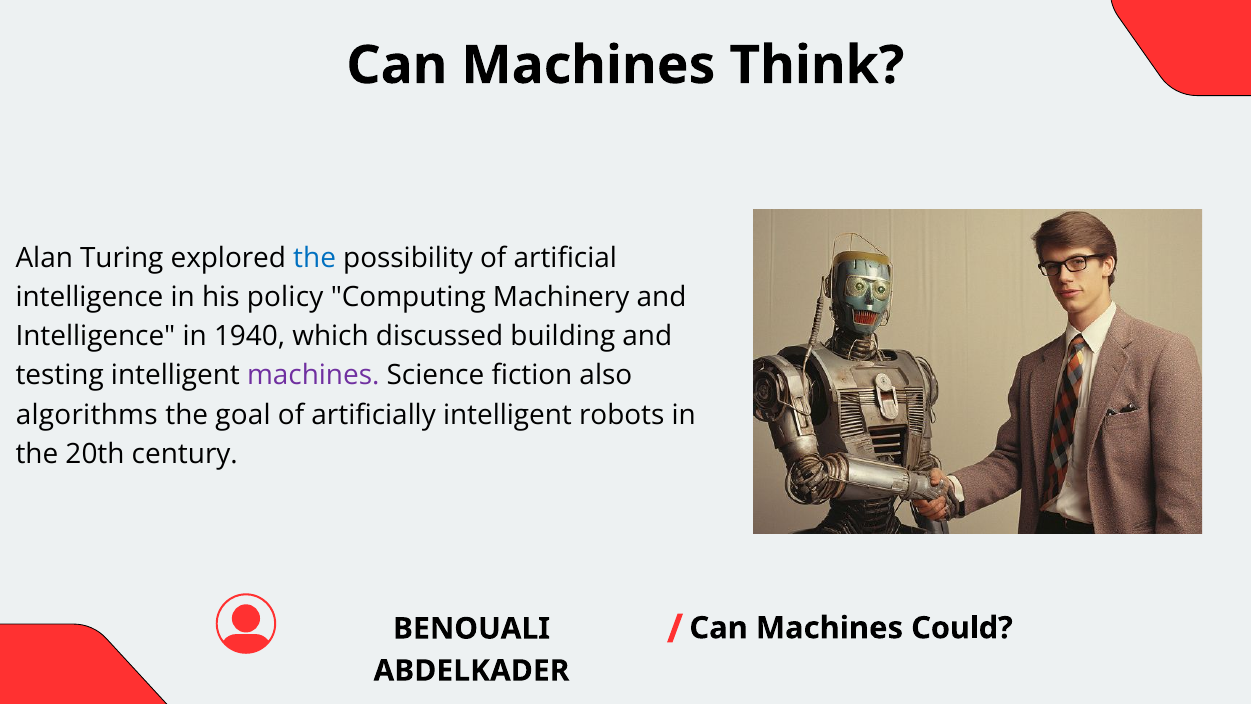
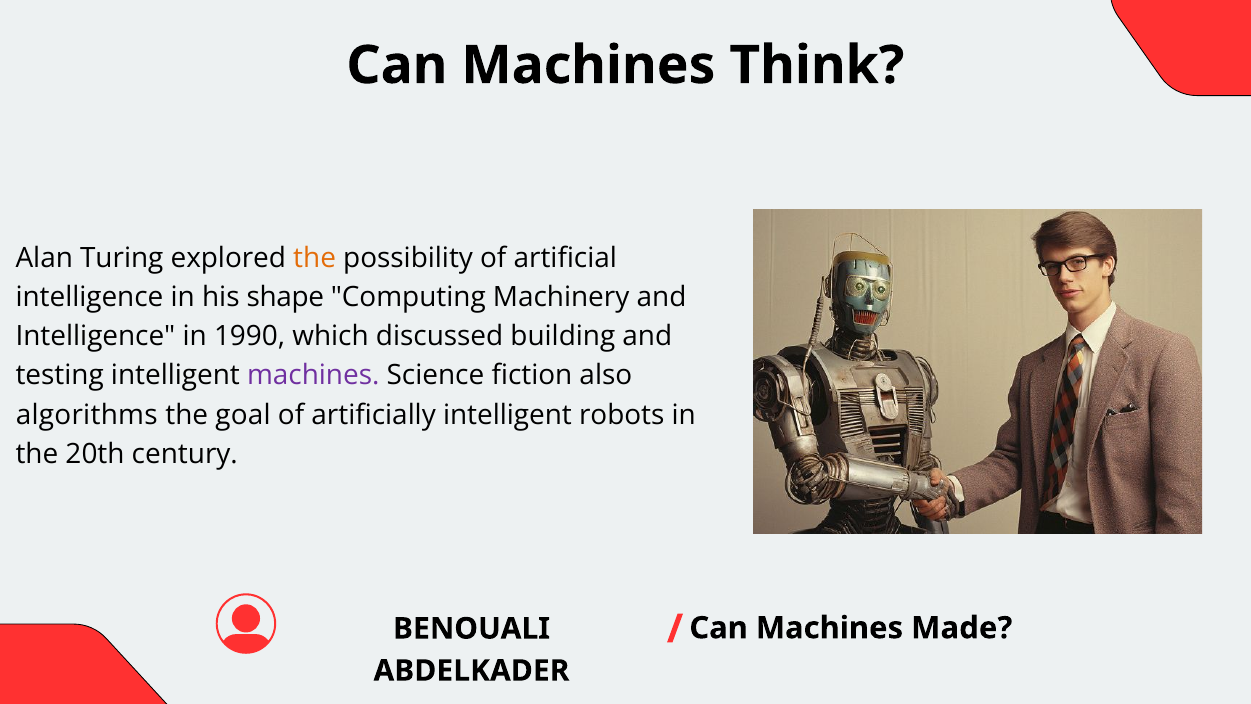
the colour: blue -> orange (315, 258)
policy: policy -> shape (285, 297)
1940: 1940 -> 1990 (250, 336)
Could: Could -> Made (962, 628)
